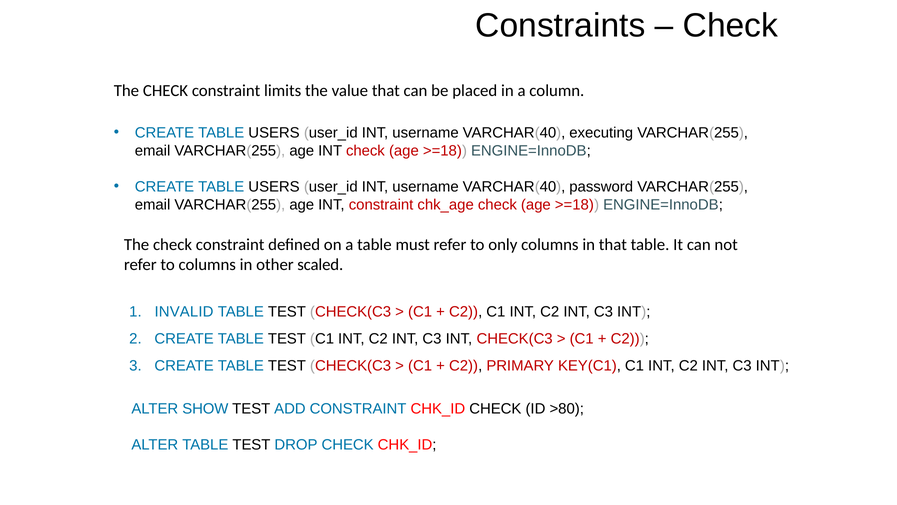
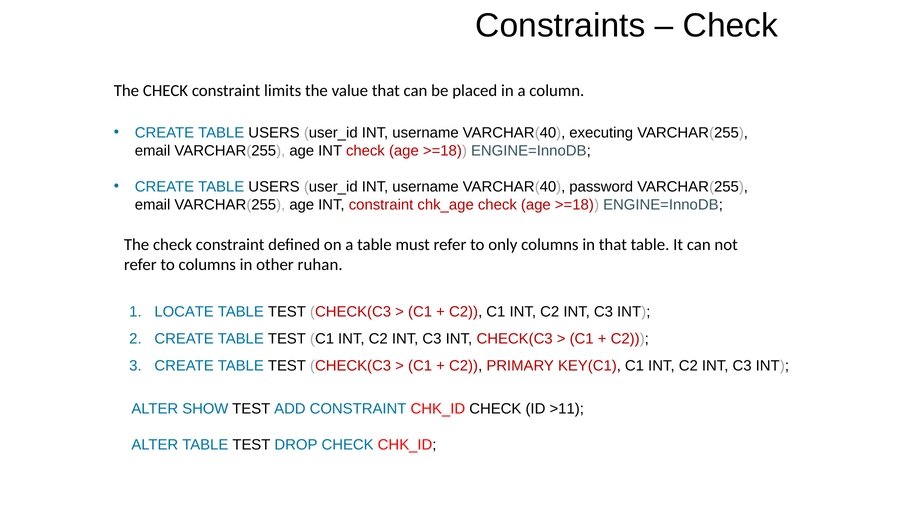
scaled: scaled -> ruhan (320, 265)
INVALID: INVALID -> LOCATE (184, 312)
>80: >80 -> >11 (567, 409)
